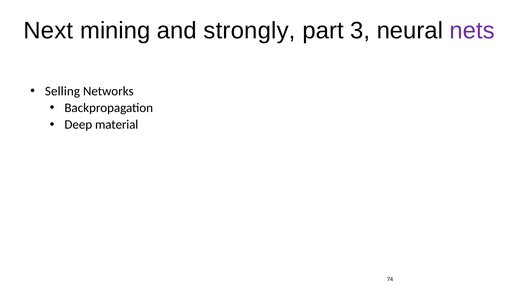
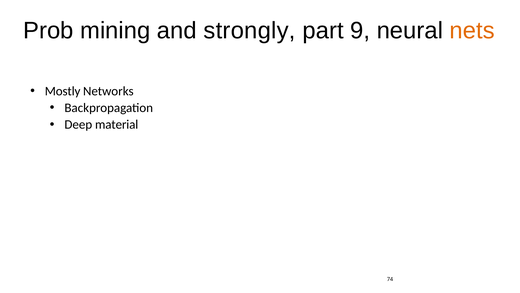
Next: Next -> Prob (48, 31)
3: 3 -> 9 (360, 31)
nets colour: purple -> orange (472, 31)
Selling: Selling -> Mostly (63, 91)
